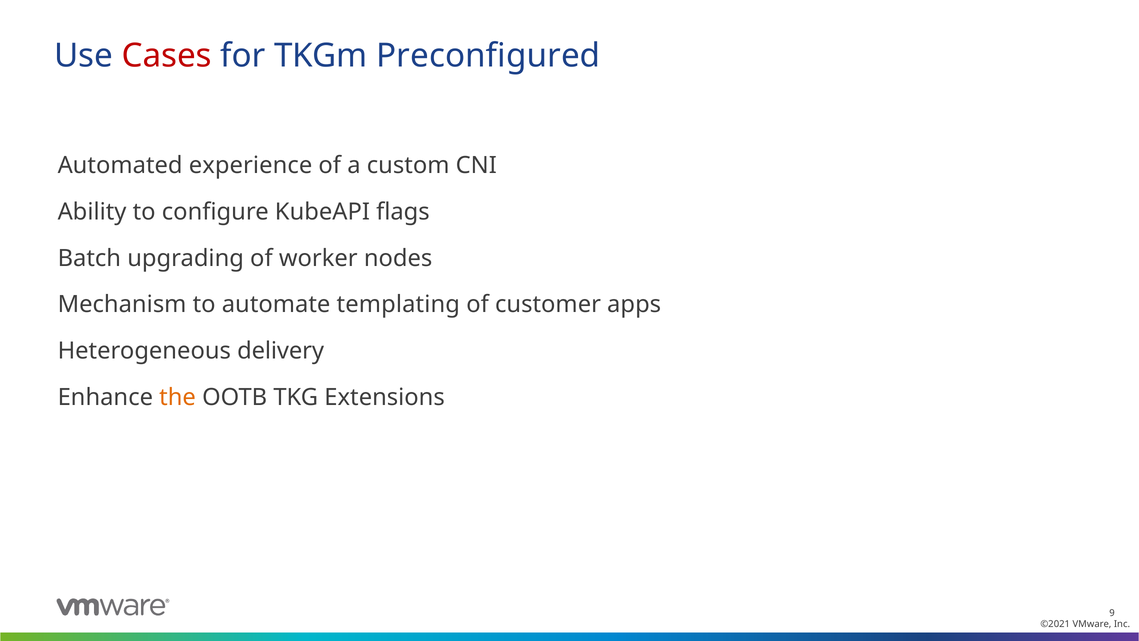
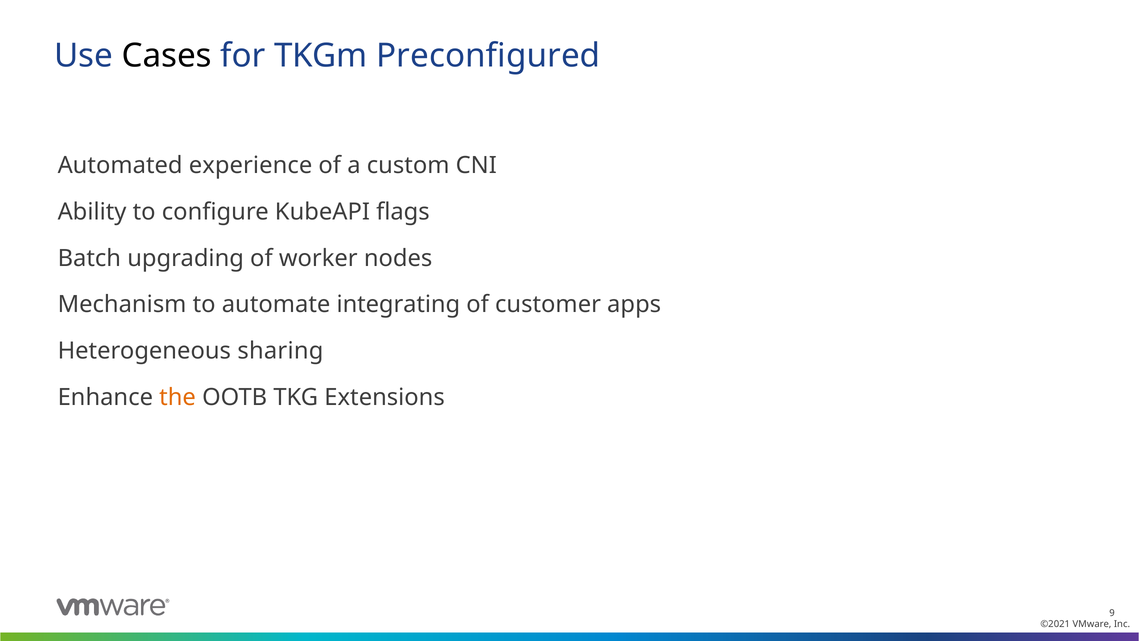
Cases colour: red -> black (167, 56)
templating: templating -> integrating (398, 304)
delivery: delivery -> sharing (280, 351)
